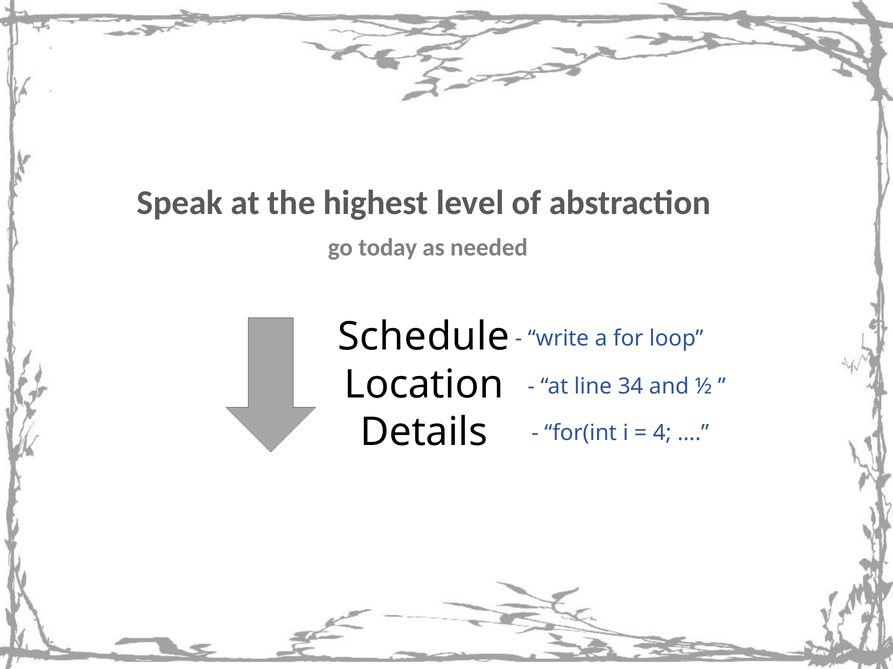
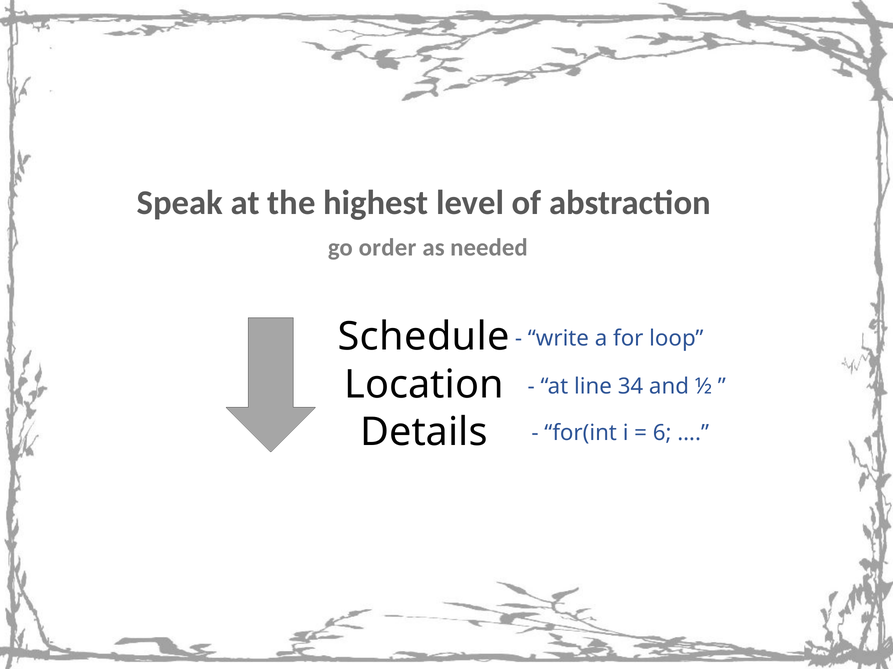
today: today -> order (388, 248)
4: 4 -> 6 (662, 434)
